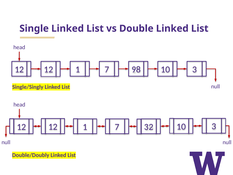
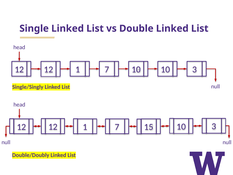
7 98: 98 -> 10 (136, 69)
32: 32 -> 15 (149, 127)
